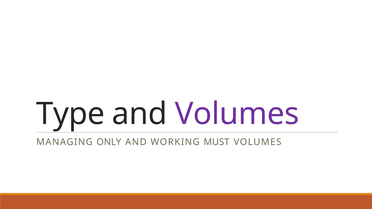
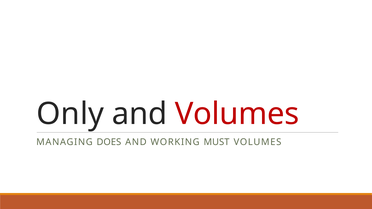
Type: Type -> Only (70, 114)
Volumes colour: purple -> red (237, 114)
ONLY: ONLY -> DOES (109, 142)
